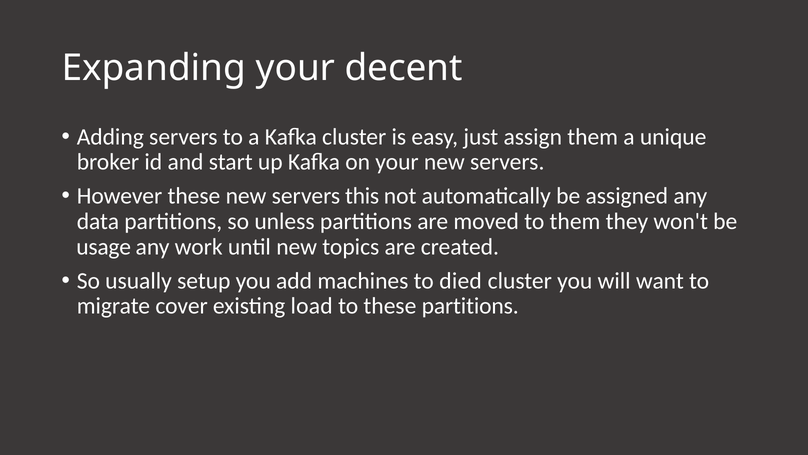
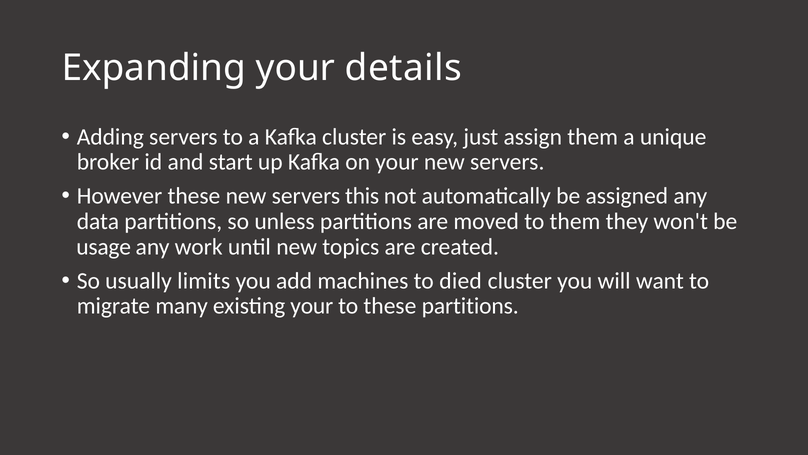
decent: decent -> details (403, 68)
setup: setup -> limits (204, 280)
cover: cover -> many (182, 306)
existing load: load -> your (312, 306)
